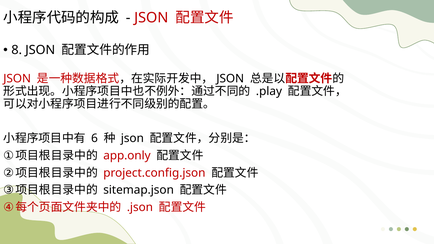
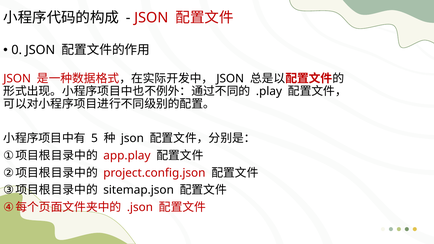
8: 8 -> 0 (17, 50)
6: 6 -> 5 (94, 138)
app.only: app.only -> app.play (127, 156)
